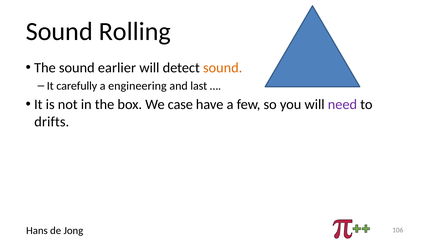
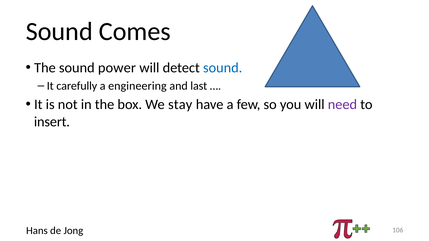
Rolling: Rolling -> Comes (135, 32)
earlier: earlier -> power (117, 68)
sound colour: orange -> blue (223, 68)
case: case -> stay (180, 105)
drifts: drifts -> insert (52, 122)
